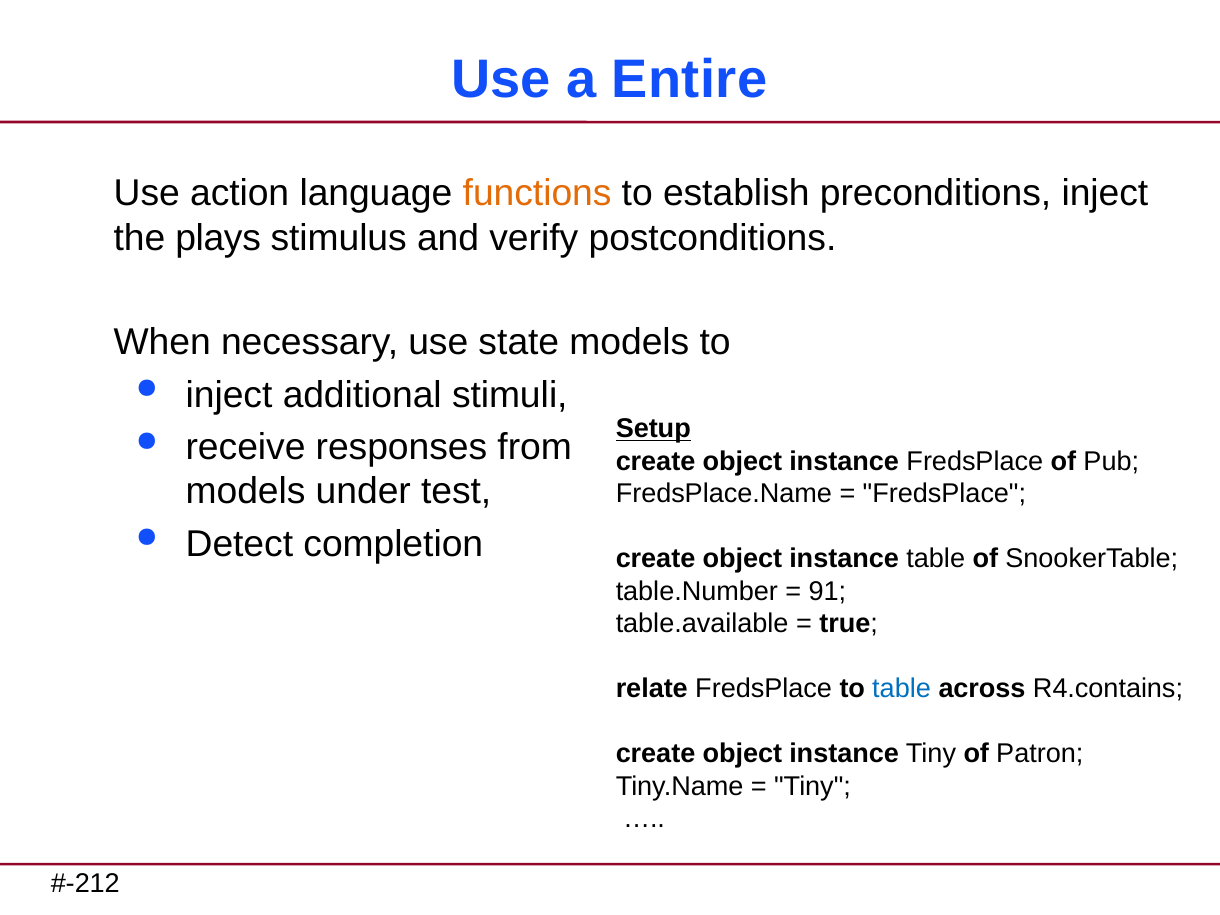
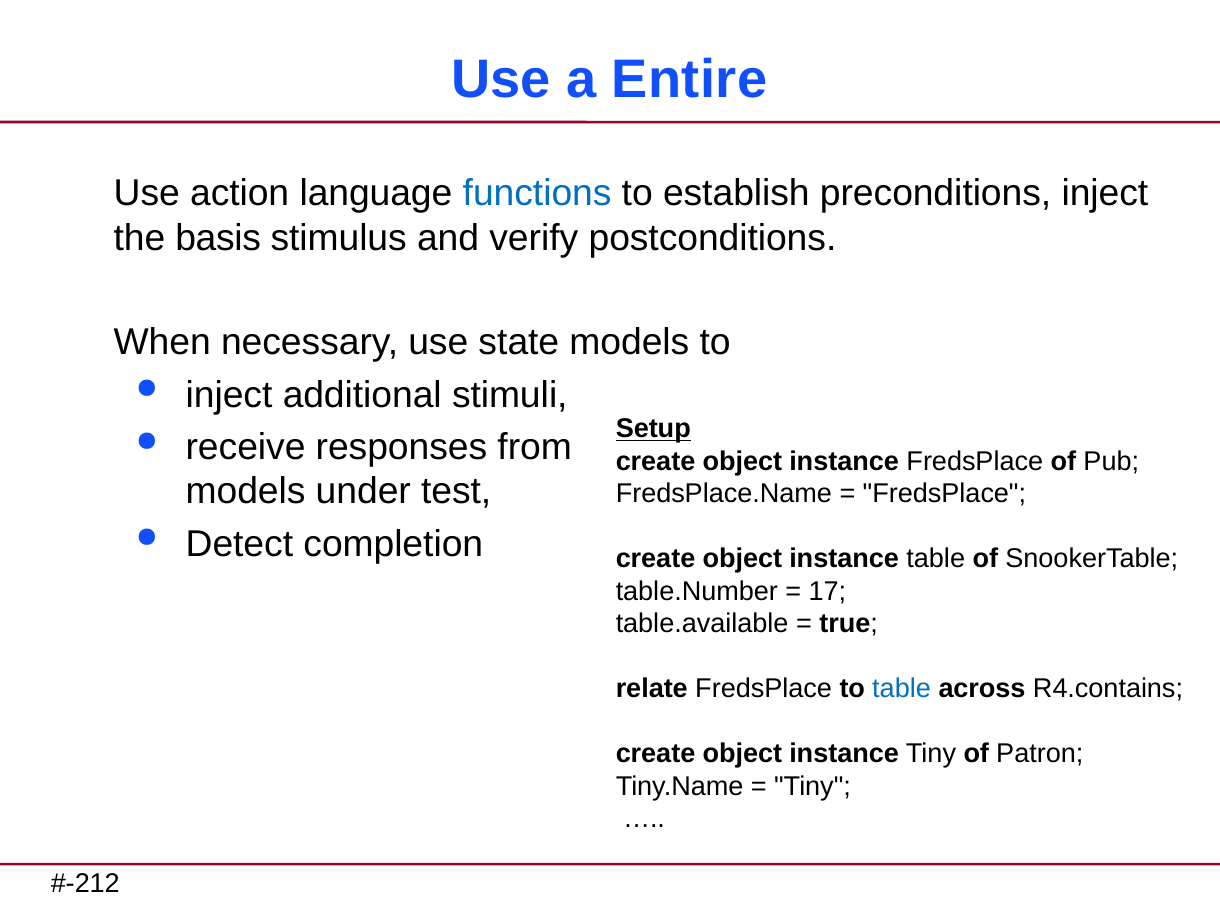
functions colour: orange -> blue (537, 194)
plays: plays -> basis (218, 238)
91: 91 -> 17 (827, 591)
